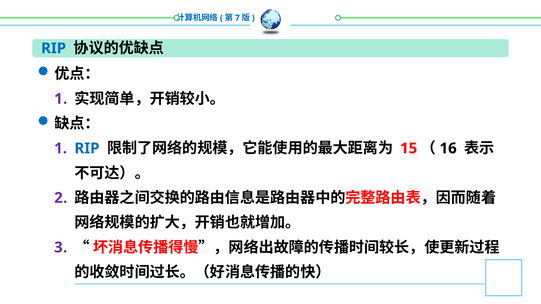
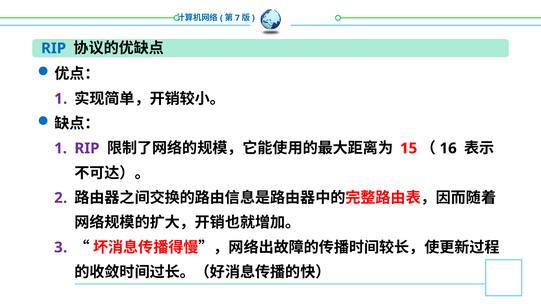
RIP colour: blue -> purple (87, 148)
